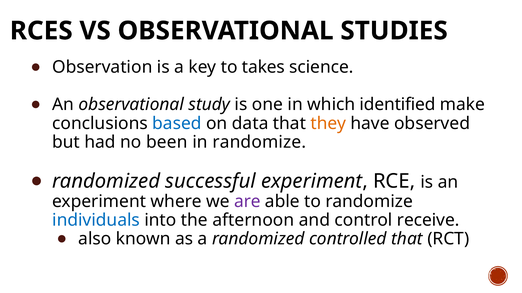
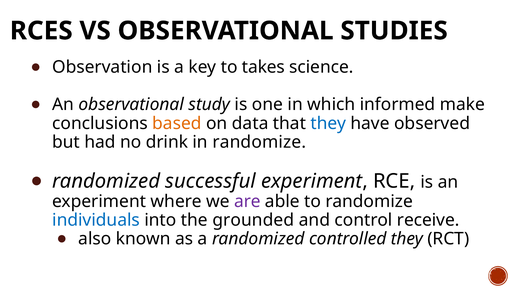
identified: identified -> informed (398, 105)
based colour: blue -> orange (177, 124)
they colour: orange -> blue (328, 124)
been: been -> drink (167, 142)
afternoon: afternoon -> grounded (253, 221)
controlled that: that -> they (407, 239)
